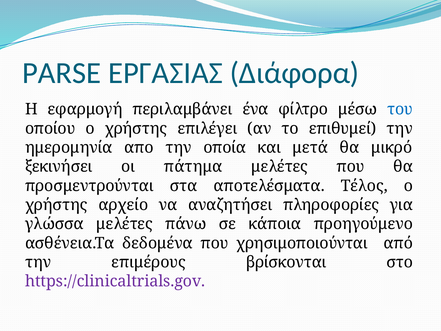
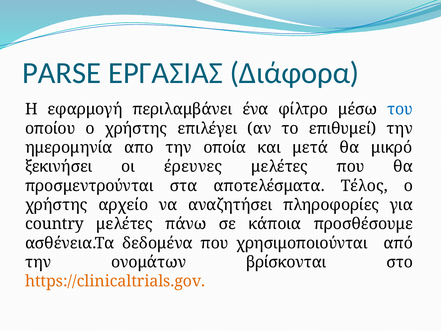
πάτημα: πάτημα -> έρευνες (193, 167)
γλώσσα: γλώσσα -> country (54, 224)
προηγούμενο: προηγούμενο -> προσθέσουμε (363, 224)
επιμέρους: επιμέρους -> ονομάτων (149, 262)
https://clinicaltrials.gov colour: purple -> orange (115, 281)
